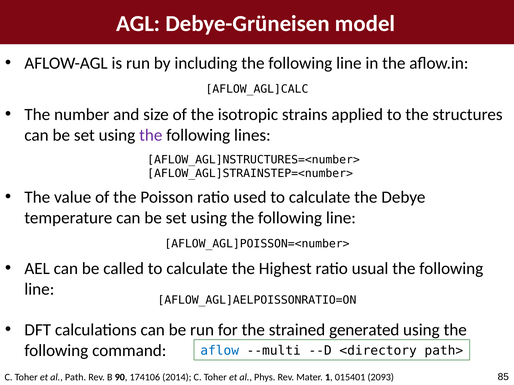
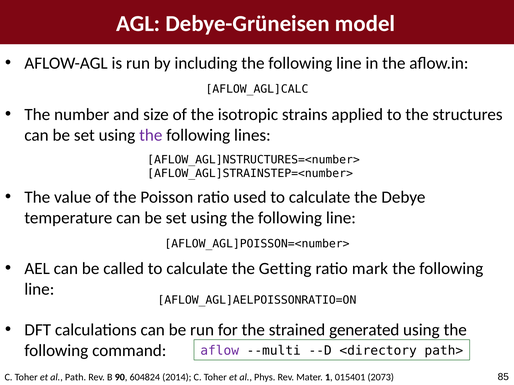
Highest: Highest -> Getting (285, 269)
usual: usual -> mark (370, 269)
aflow colour: blue -> purple (220, 351)
174106: 174106 -> 604824 (145, 378)
2093: 2093 -> 2073 (381, 378)
